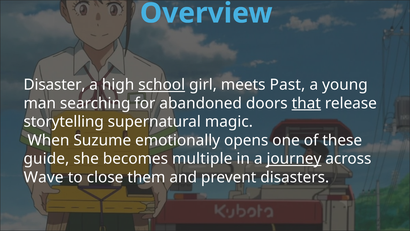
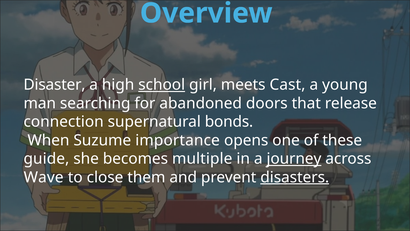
Past: Past -> Cast (287, 85)
that underline: present -> none (306, 103)
storytelling: storytelling -> connection (64, 122)
magic: magic -> bonds (229, 122)
emotionally: emotionally -> importance (178, 140)
disasters underline: none -> present (295, 177)
